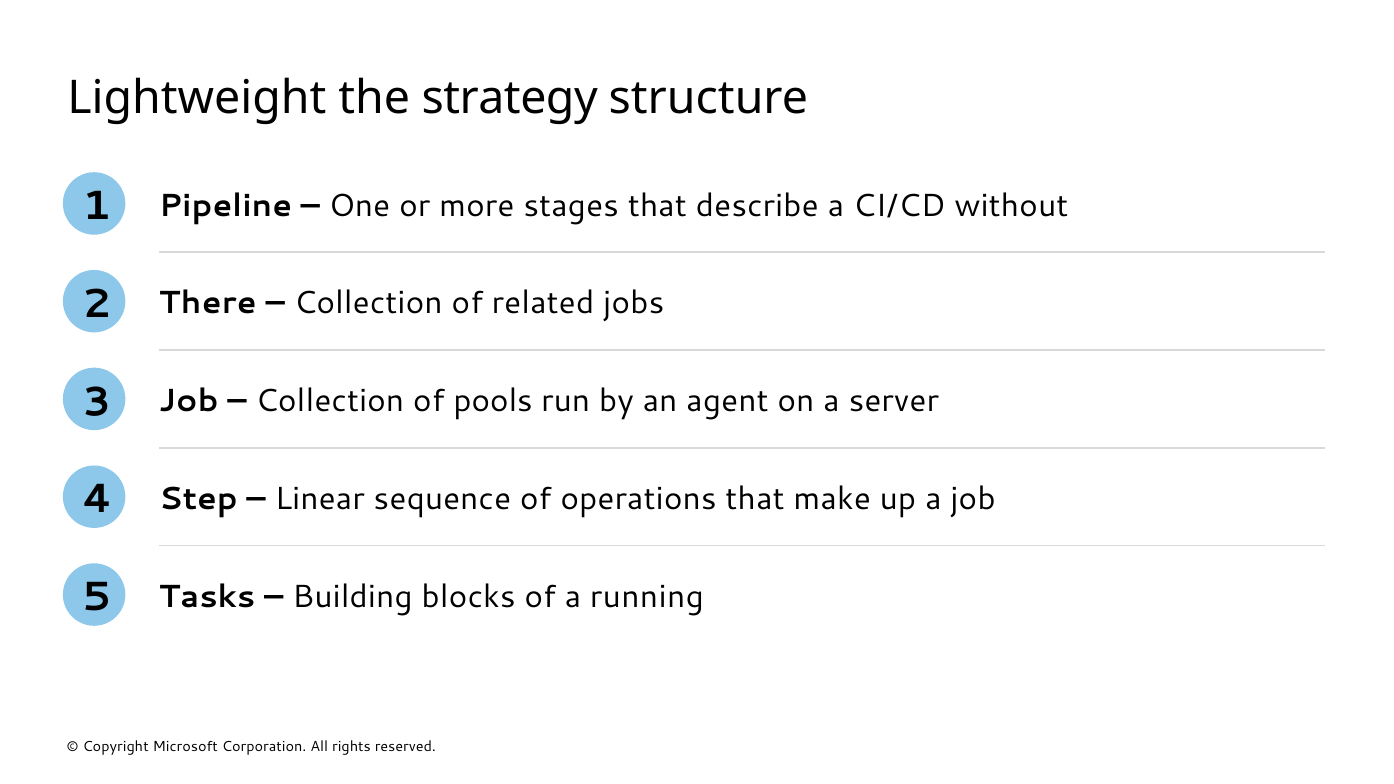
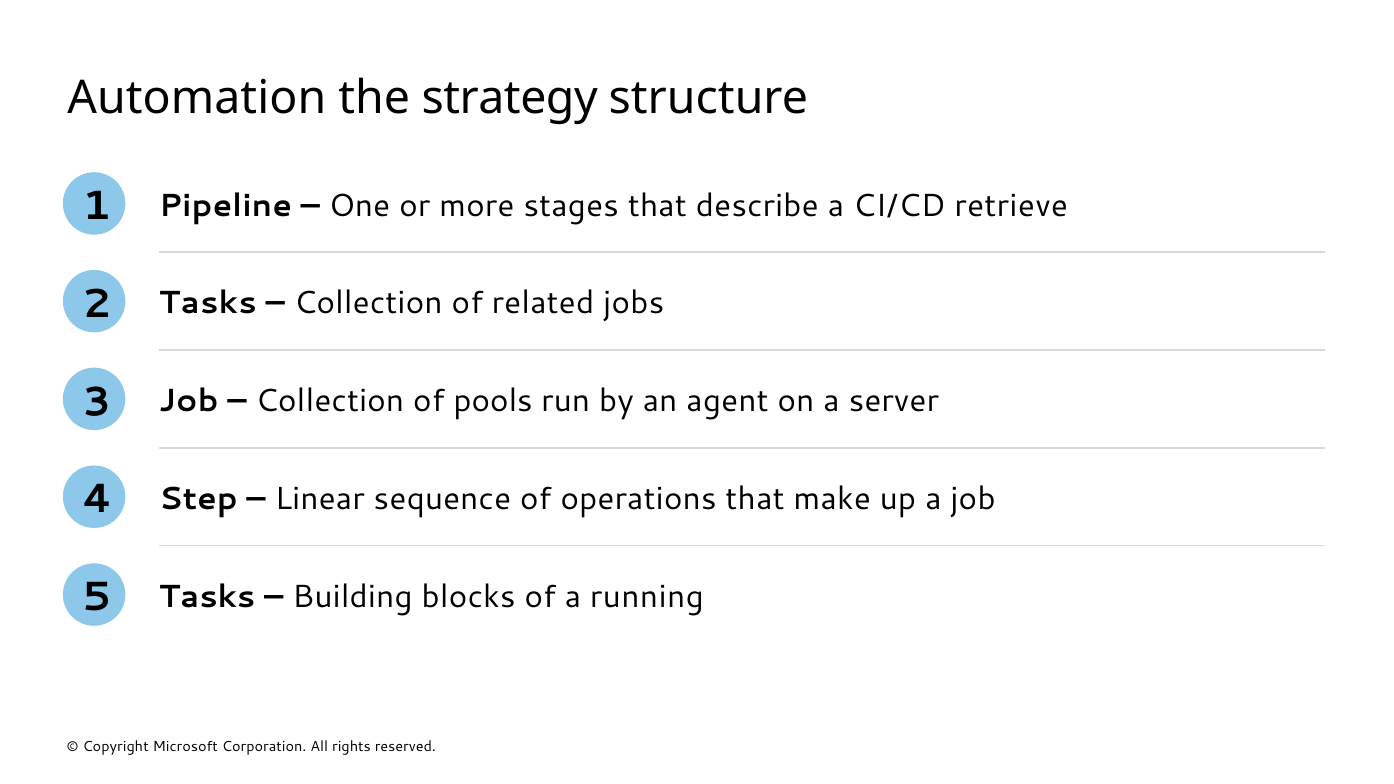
Lightweight: Lightweight -> Automation (197, 98)
without: without -> retrieve (1011, 206)
2 There: There -> Tasks (208, 303)
